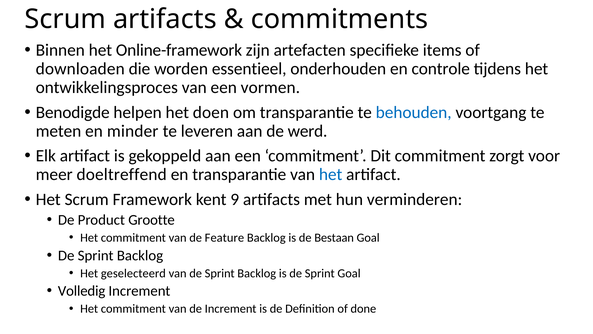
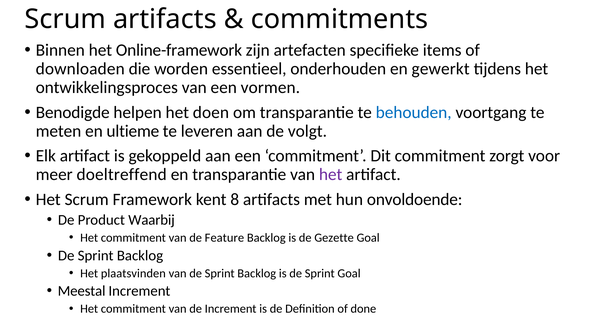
controle: controle -> gewerkt (441, 69)
minder: minder -> ultieme (133, 131)
werd: werd -> volgt (307, 131)
het colour: blue -> purple (331, 174)
9: 9 -> 8 (235, 199)
verminderen: verminderen -> onvoldoende (415, 199)
Grootte: Grootte -> Waarbij (152, 220)
Bestaan: Bestaan -> Gezette (334, 237)
geselecteerd: geselecteerd -> plaatsvinden (133, 273)
Volledig: Volledig -> Meestal (82, 291)
